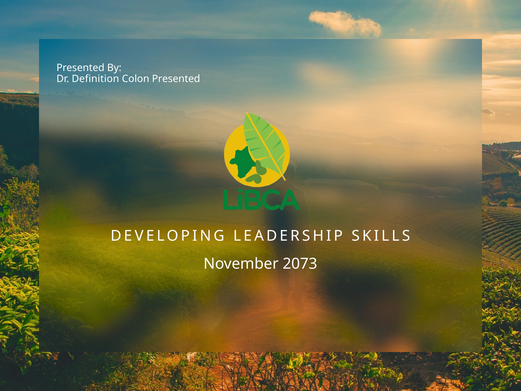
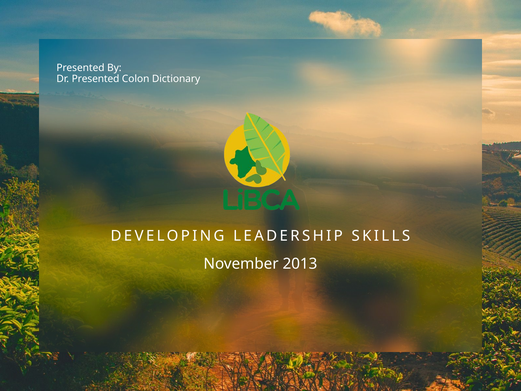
Dr Definition: Definition -> Presented (96, 79)
Colon Presented: Presented -> Dictionary (176, 79)
2073: 2073 -> 2013 (300, 264)
